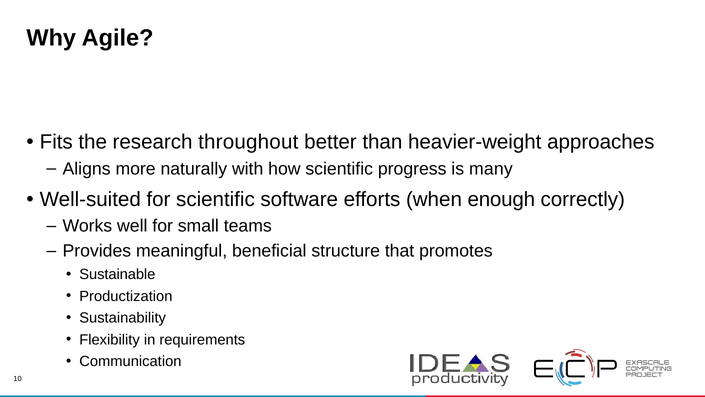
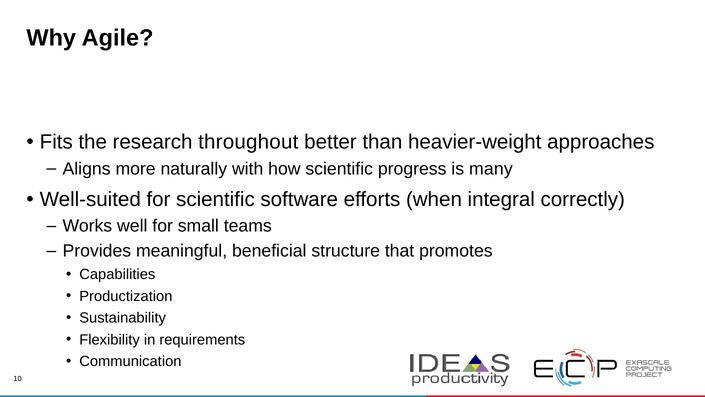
enough: enough -> integral (501, 199)
Sustainable: Sustainable -> Capabilities (117, 274)
